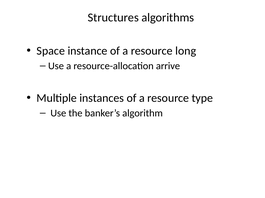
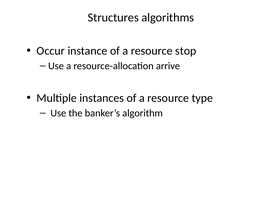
Space: Space -> Occur (51, 51)
long: long -> stop (186, 51)
